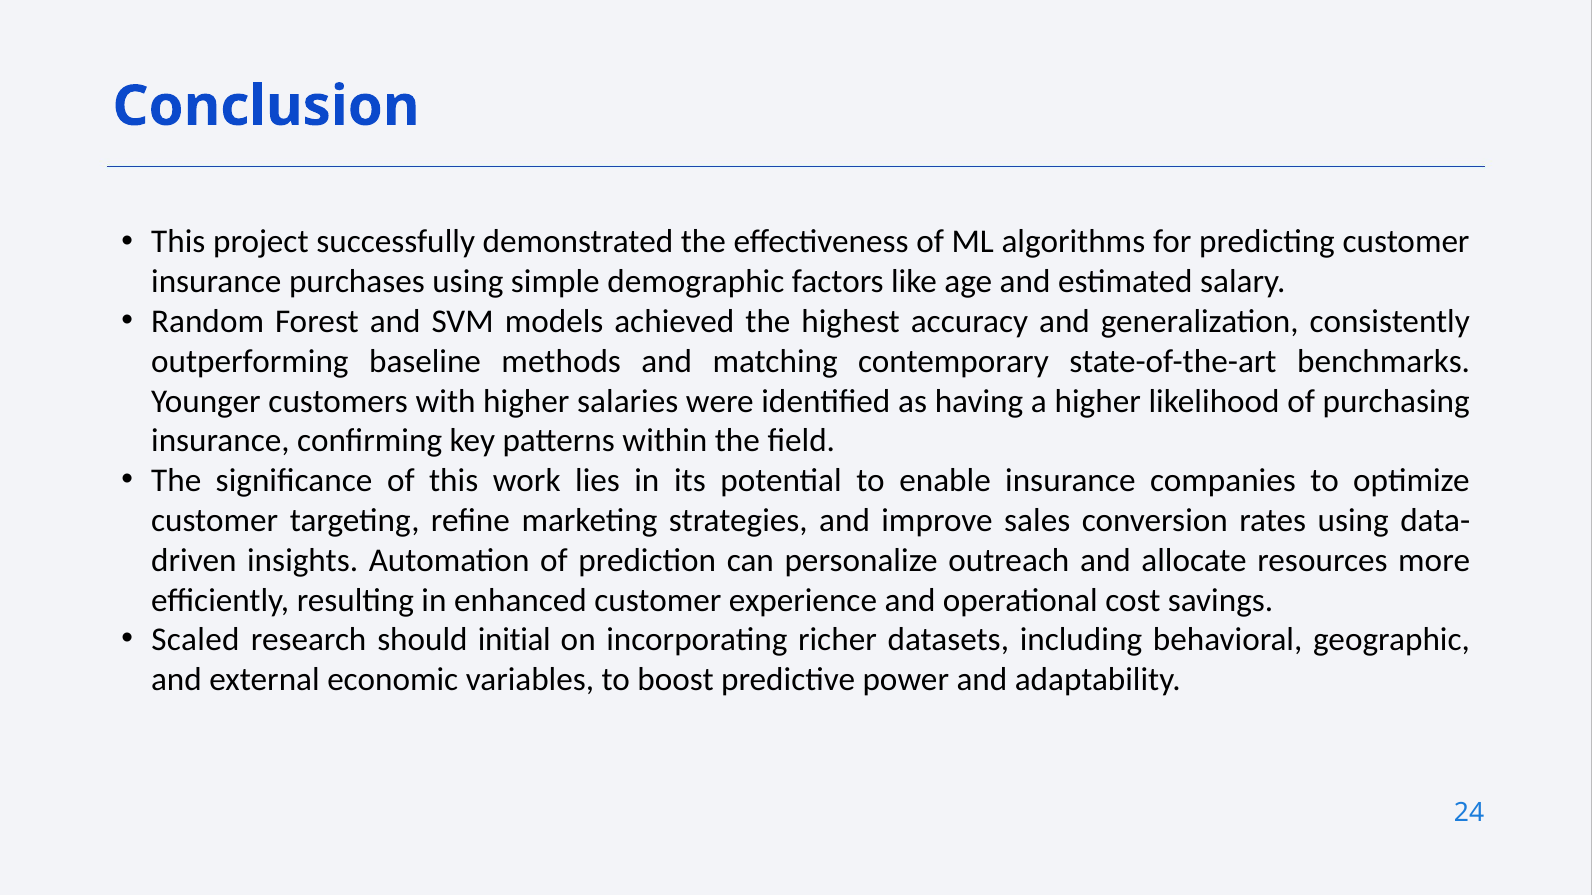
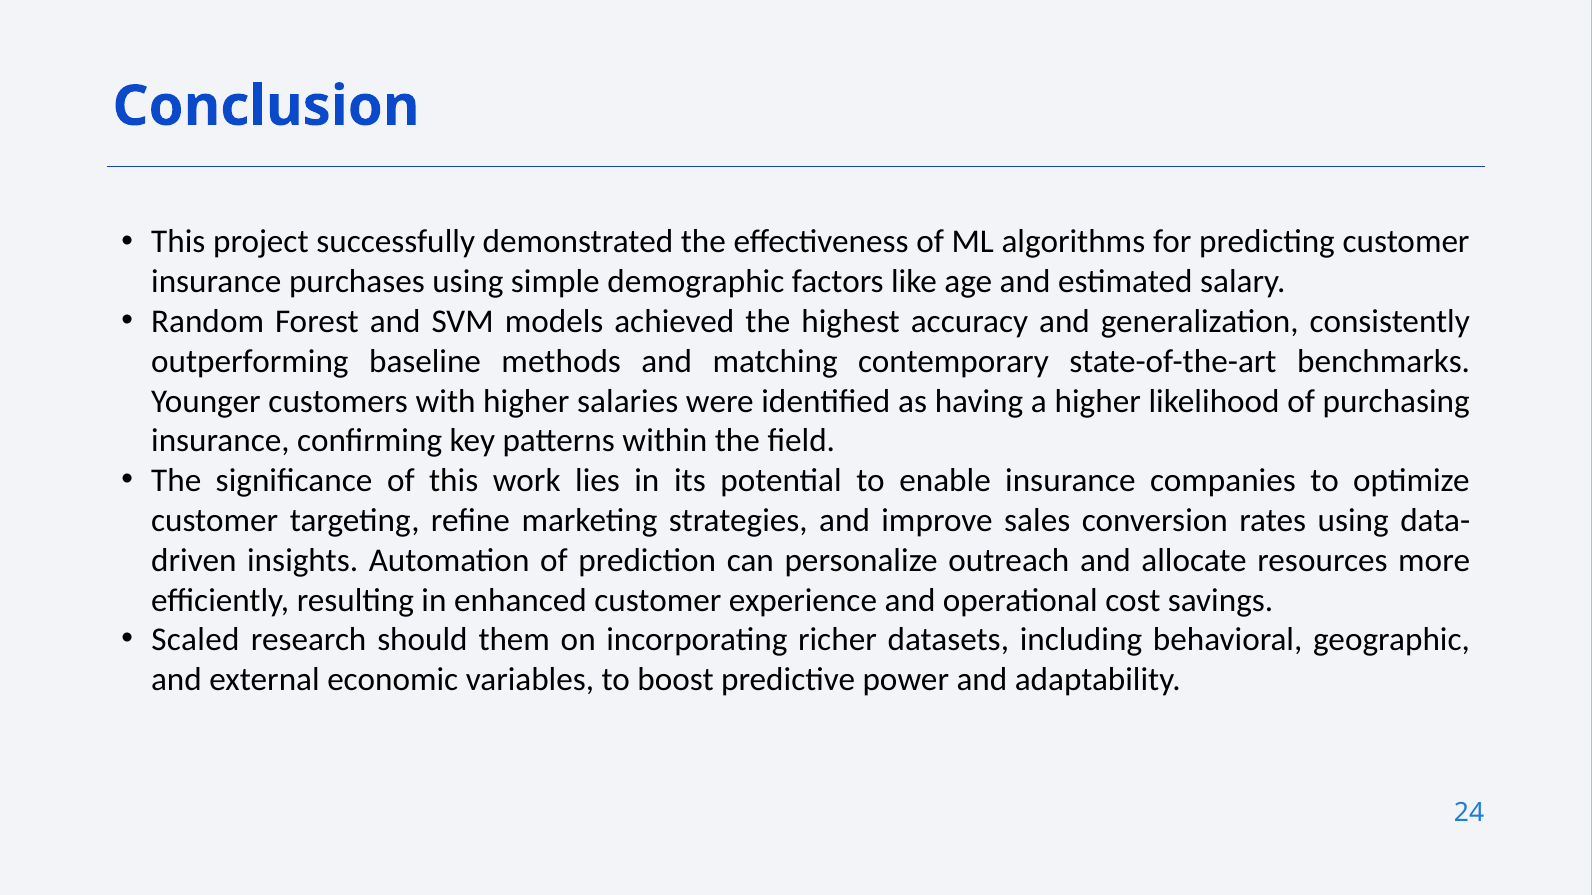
initial: initial -> them (514, 640)
